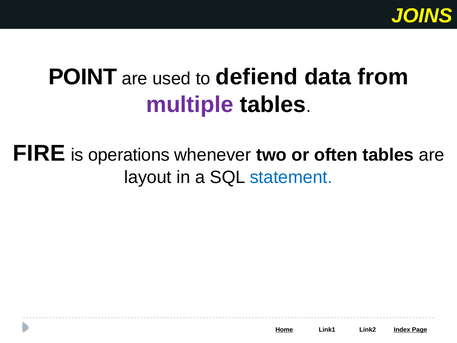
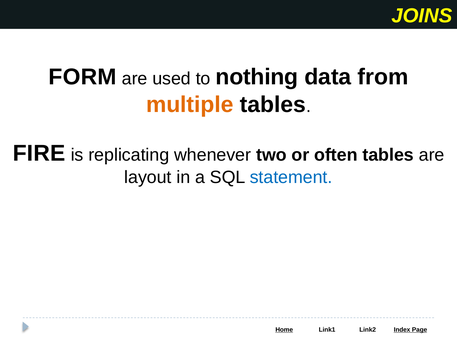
POINT: POINT -> FORM (83, 77)
defiend: defiend -> nothing (257, 77)
multiple colour: purple -> orange (190, 104)
operations: operations -> replicating (129, 155)
